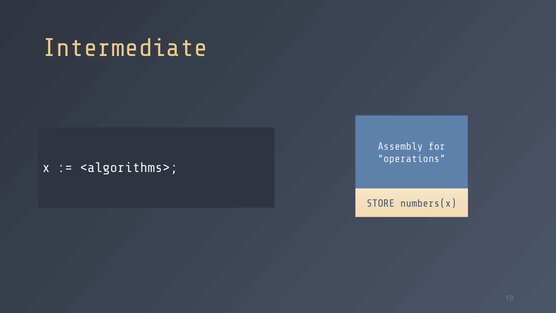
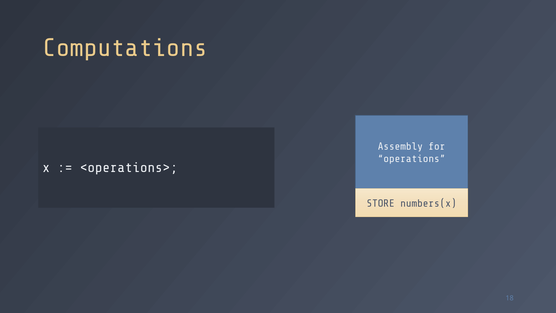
Intermediate: Intermediate -> Computations (125, 48)
<algorithms>: <algorithms> -> <operations> (129, 167)
